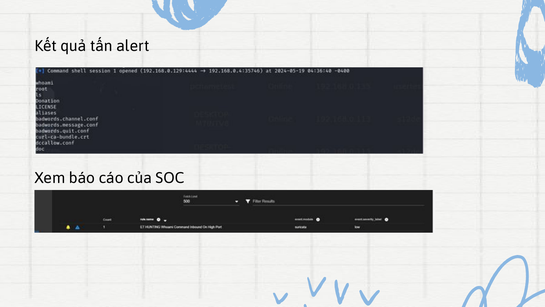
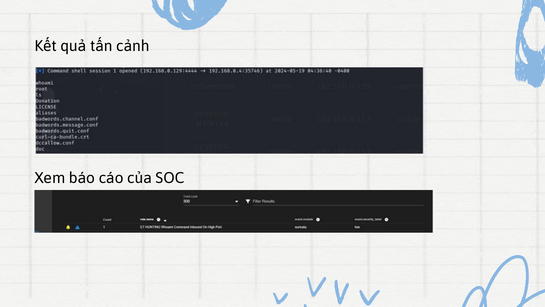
alert: alert -> cảnh (133, 46)
